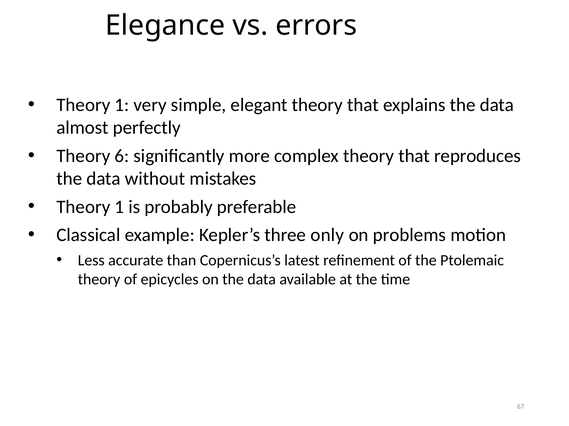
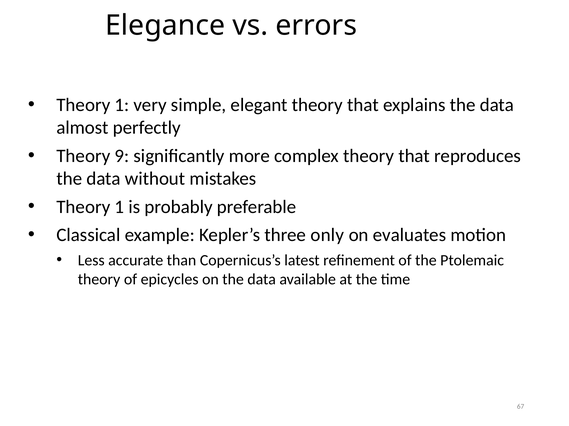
6: 6 -> 9 (122, 156)
problems: problems -> evaluates (410, 235)
